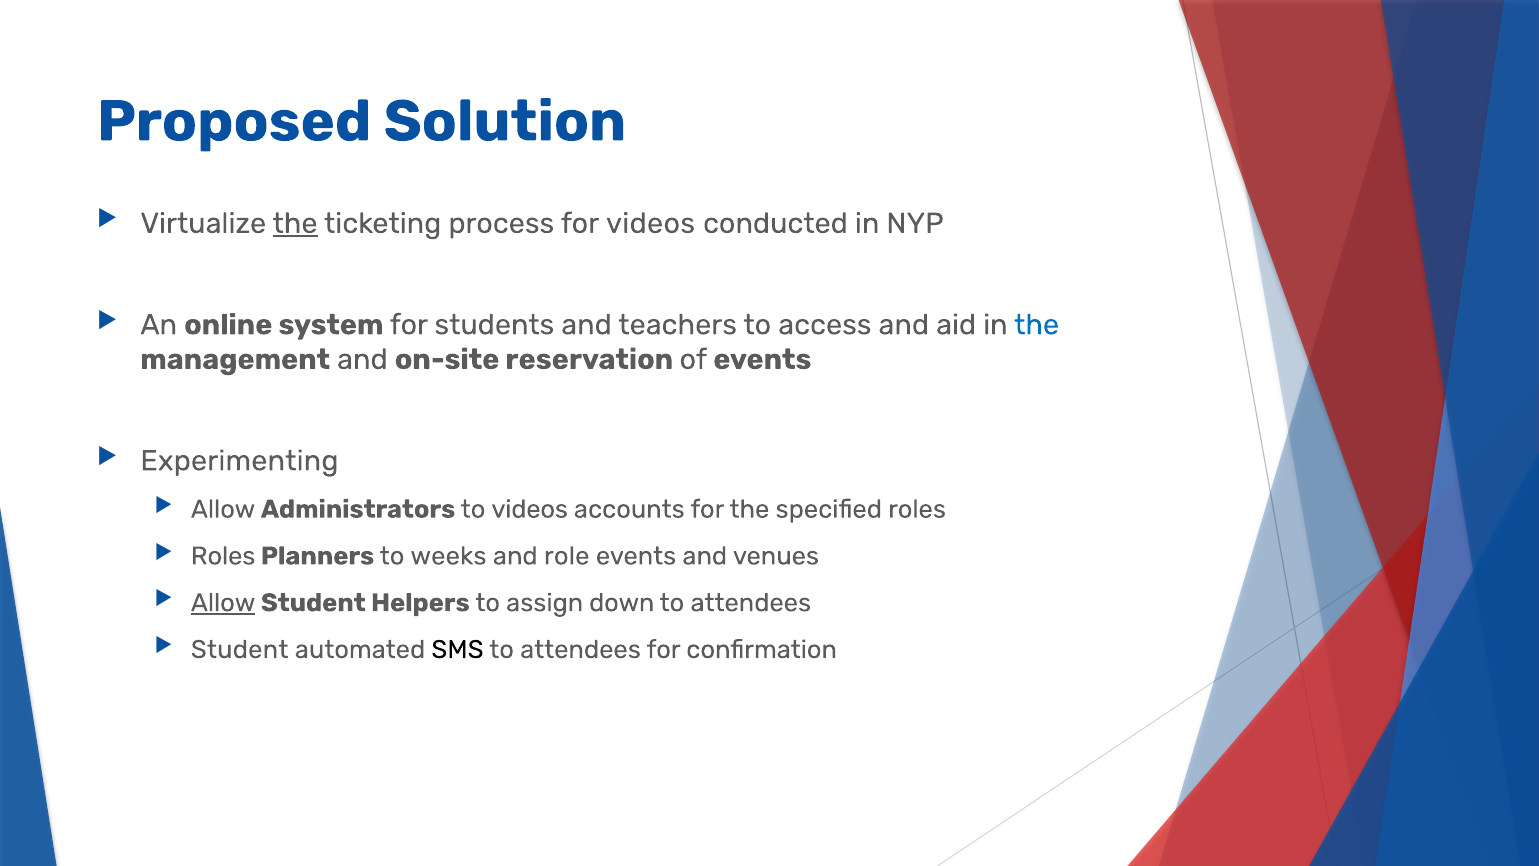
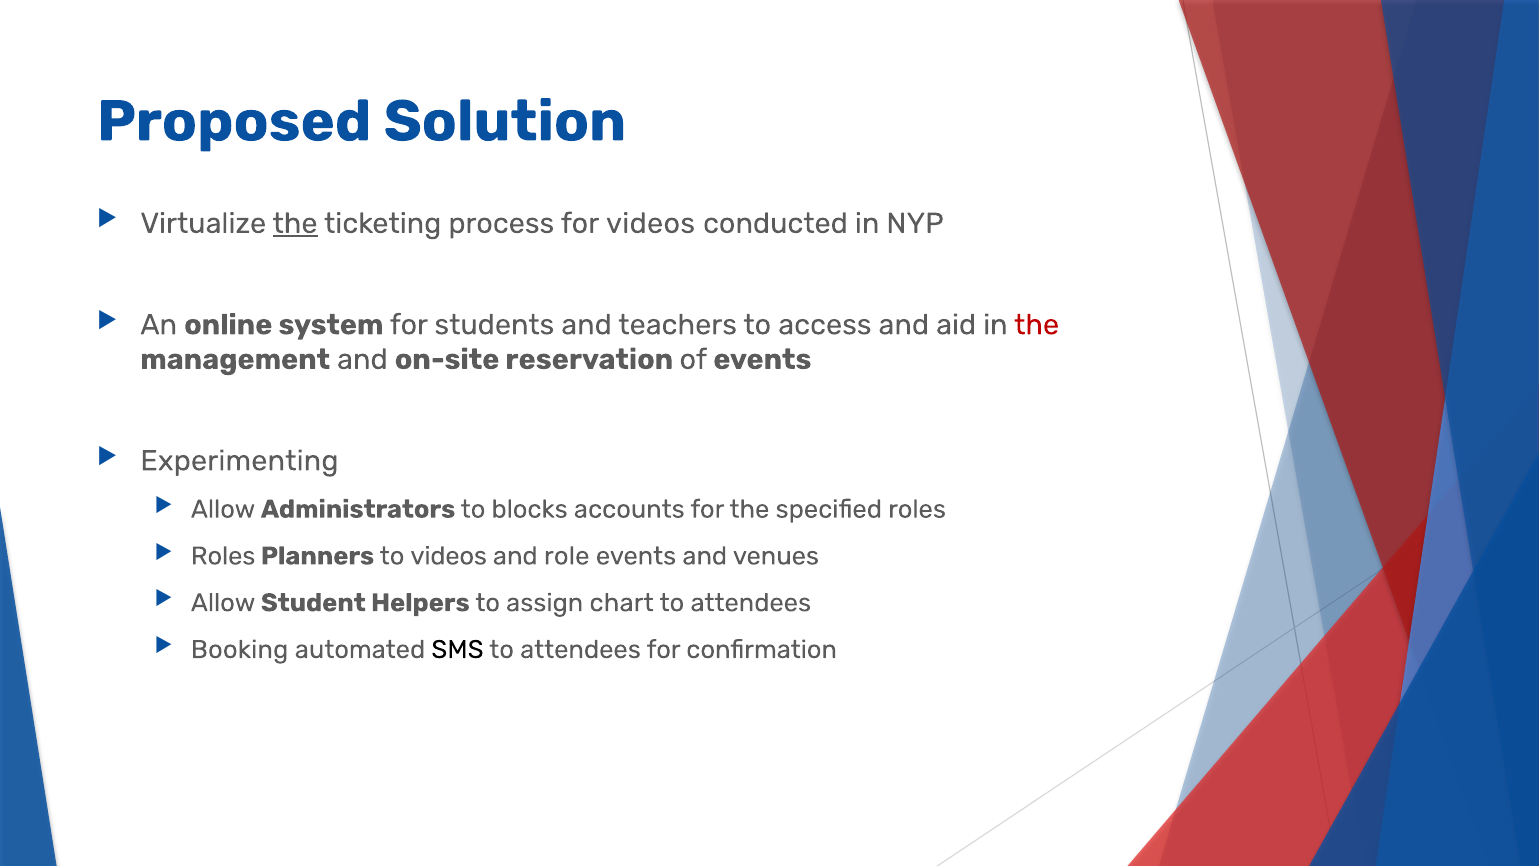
the colour: blue -> red (1037, 325)
to videos: videos -> blocks (530, 509)
to weeks: weeks -> videos (449, 556)
Allow underline: present -> none (223, 603)
down: down -> chart (622, 603)
Student: Student -> Booking (240, 649)
